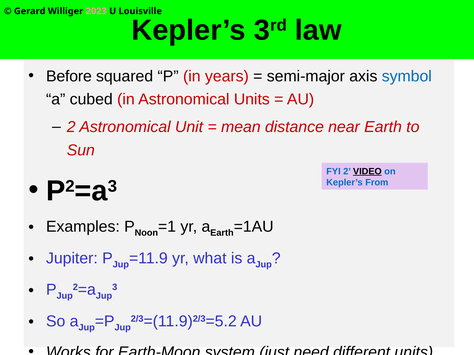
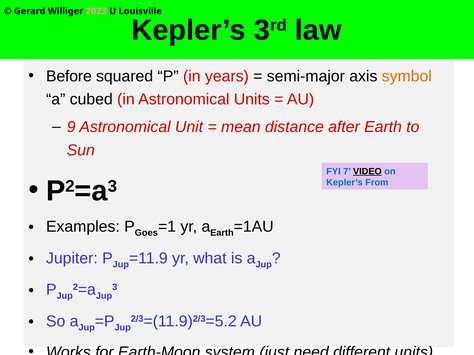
symbol colour: blue -> orange (407, 76)
2: 2 -> 9 (71, 127)
near: near -> after (344, 127)
FYI 2: 2 -> 7 (347, 172)
Noon: Noon -> Goes (146, 233)
